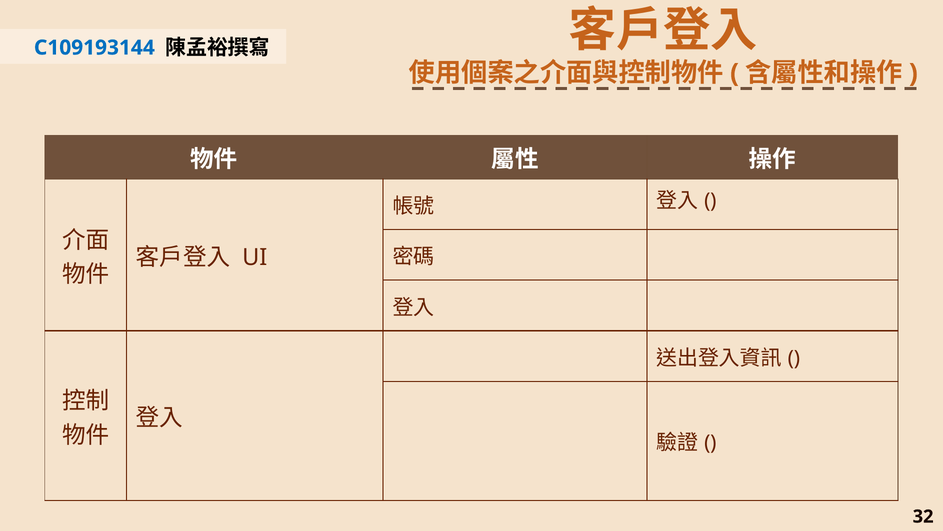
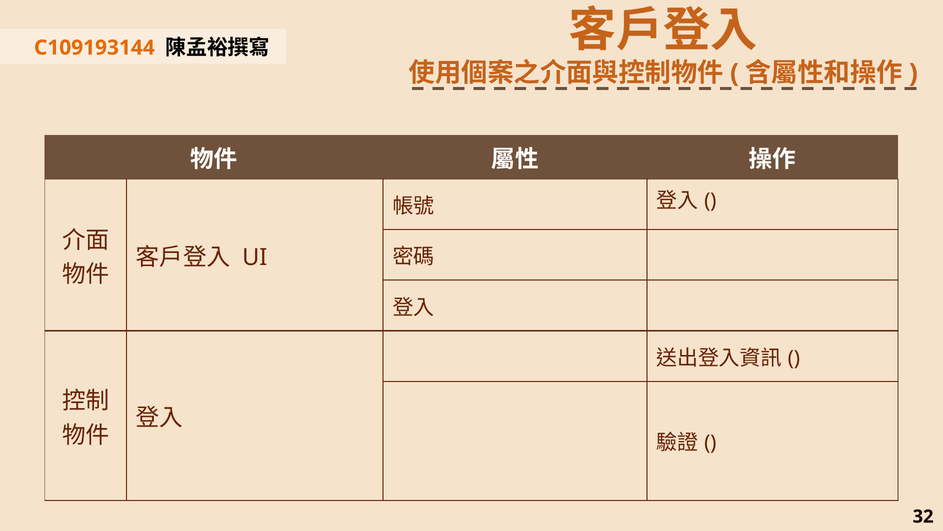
C109193144 colour: blue -> orange (94, 48)
